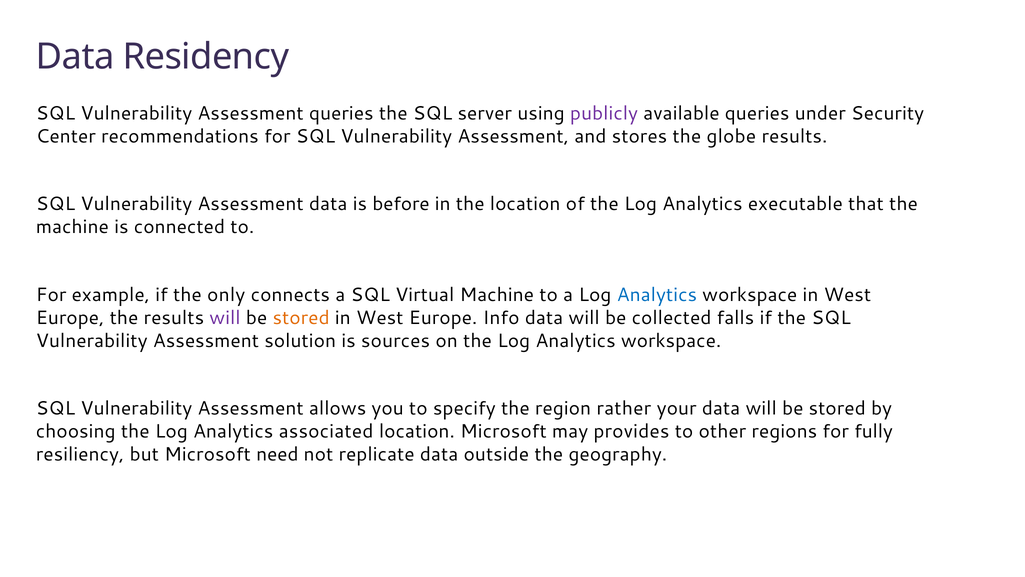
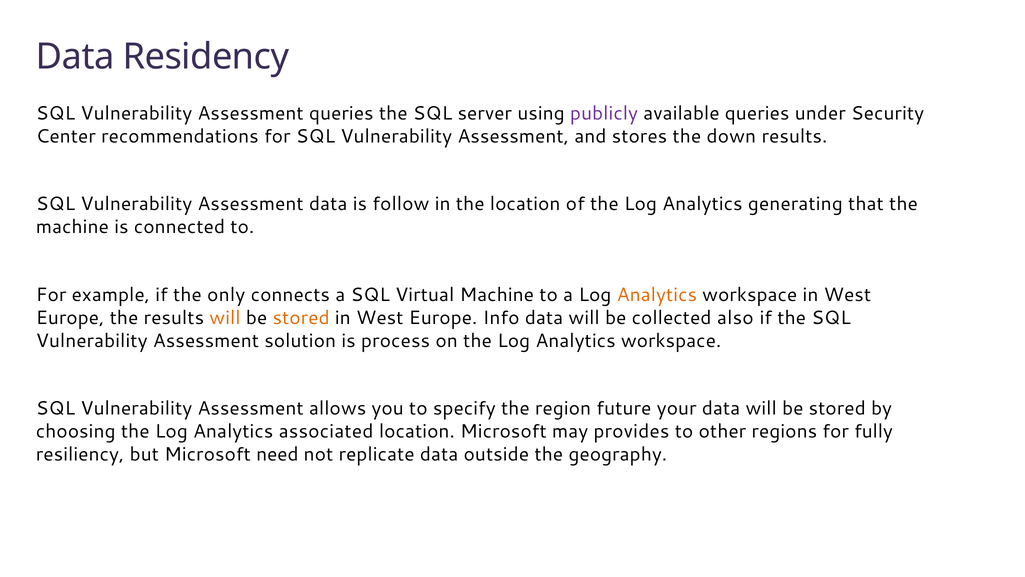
globe: globe -> down (731, 136)
before: before -> follow (401, 204)
executable: executable -> generating (795, 204)
Analytics colour: blue -> orange (657, 294)
will colour: purple -> orange (225, 317)
falls: falls -> also (735, 317)
sources: sources -> process (396, 341)
rather: rather -> future (624, 408)
